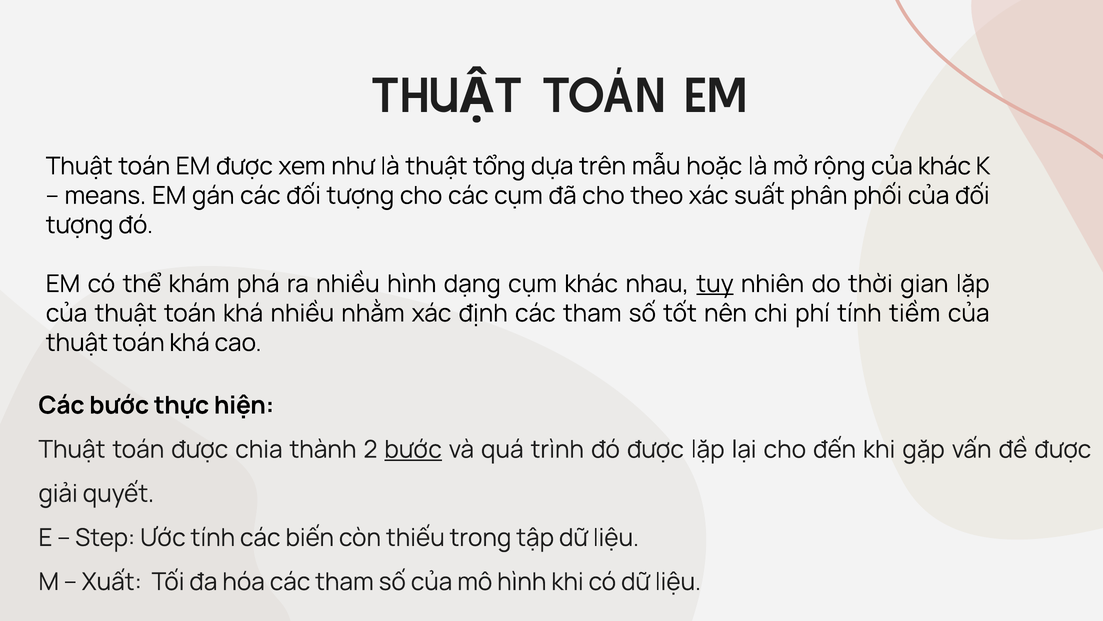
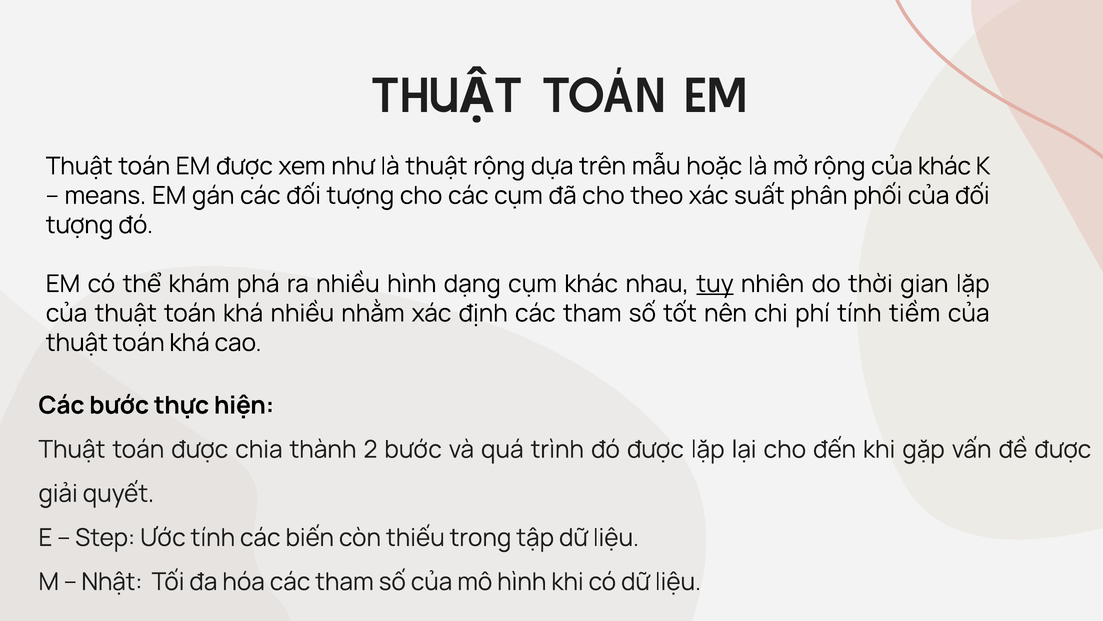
thuật tổng: tổng -> rộng (499, 166)
bước underline: present -> none (413, 449)
Xuất: Xuất -> Nhật (112, 581)
